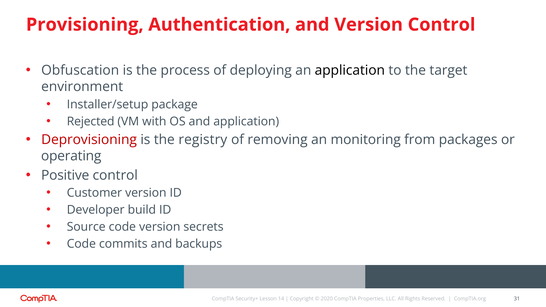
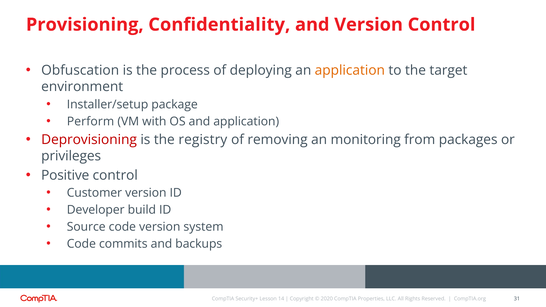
Authentication: Authentication -> Confidentiality (219, 25)
application colour: black -> orange (350, 70)
Rejected: Rejected -> Perform (91, 122)
operating: operating -> privileges (71, 156)
secrets: secrets -> system (203, 227)
